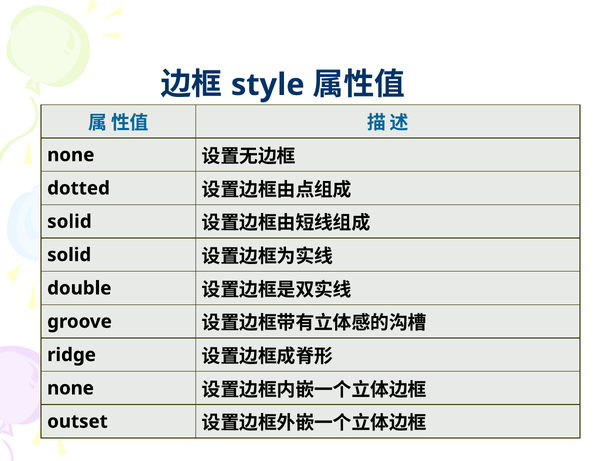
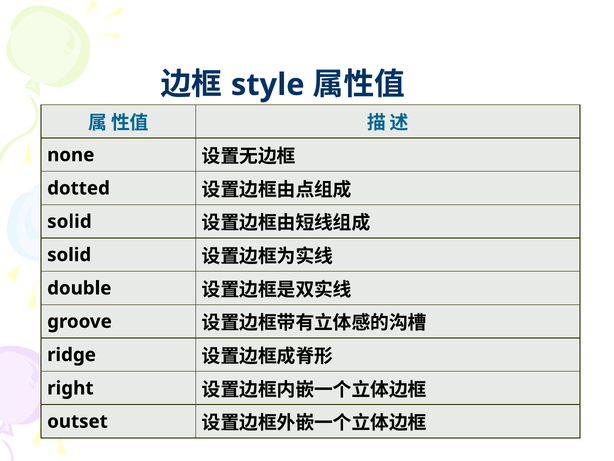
none: none -> right (70, 388)
